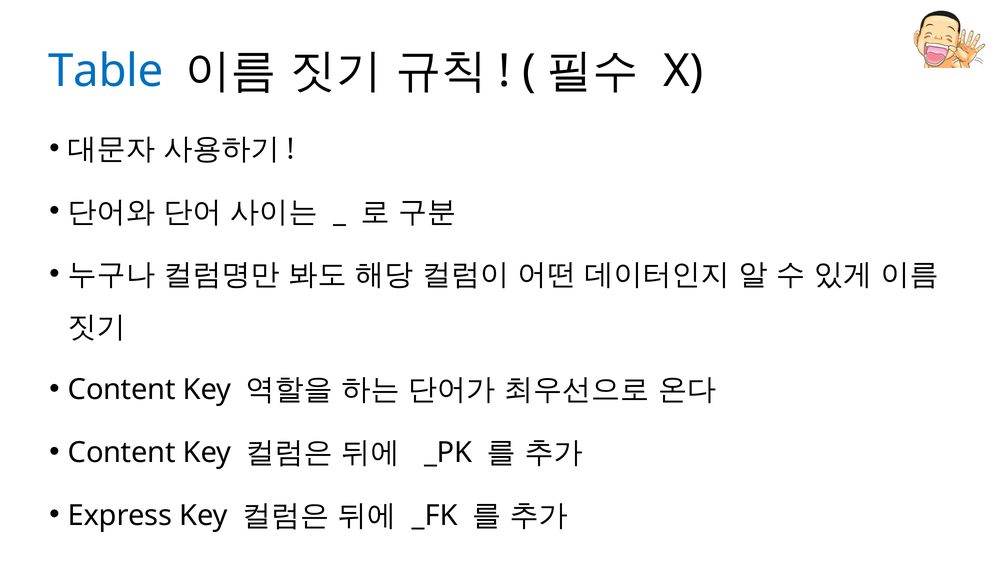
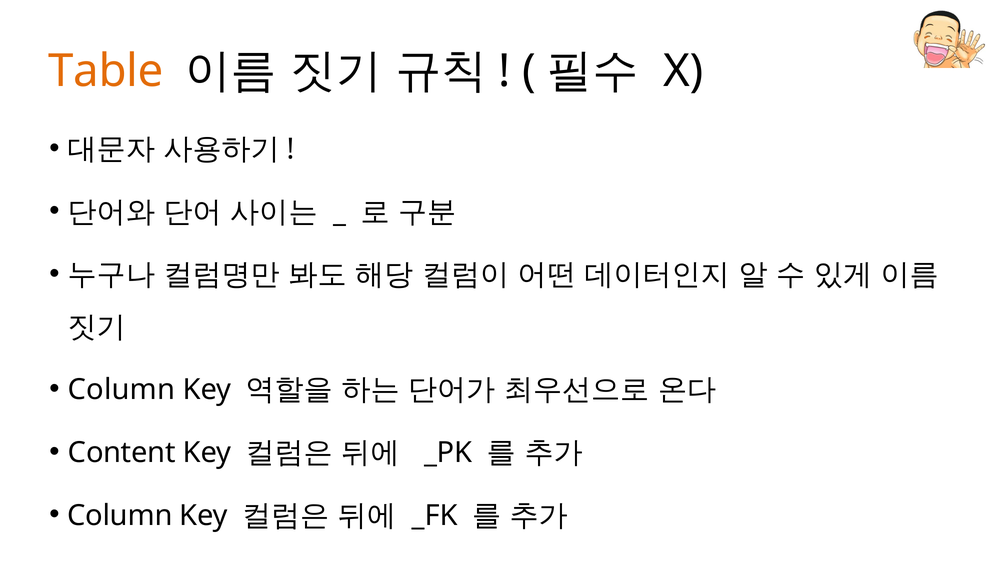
Table colour: blue -> orange (106, 71)
Content: Content -> Column (122, 390)
Express: Express -> Column (120, 515)
